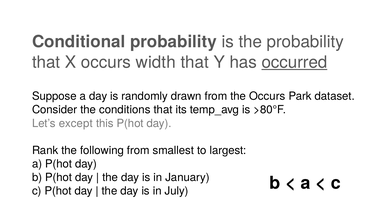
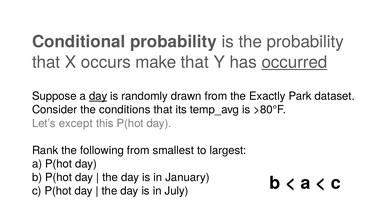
width: width -> make (156, 62)
day underline: none -> present (98, 96)
the Occurs: Occurs -> Exactly (267, 96)
